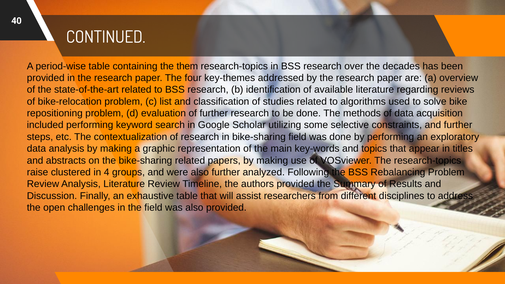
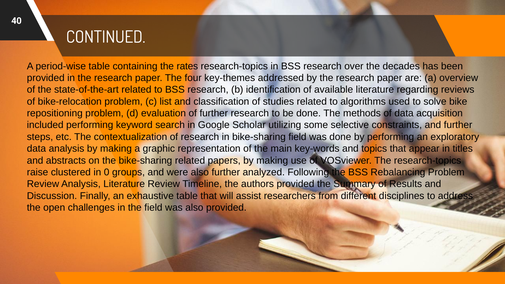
them: them -> rates (187, 66)
4: 4 -> 0 (107, 172)
